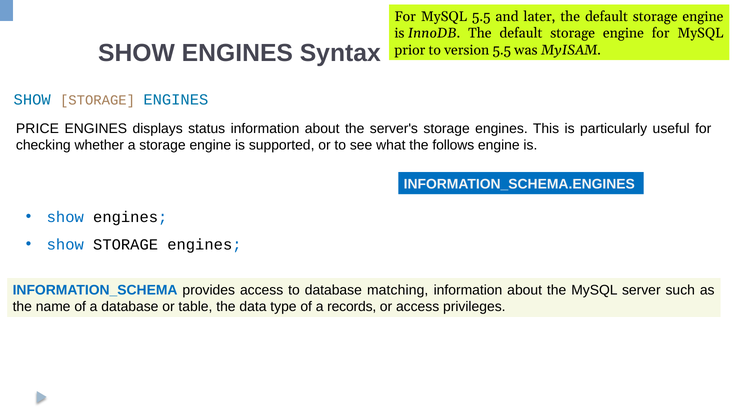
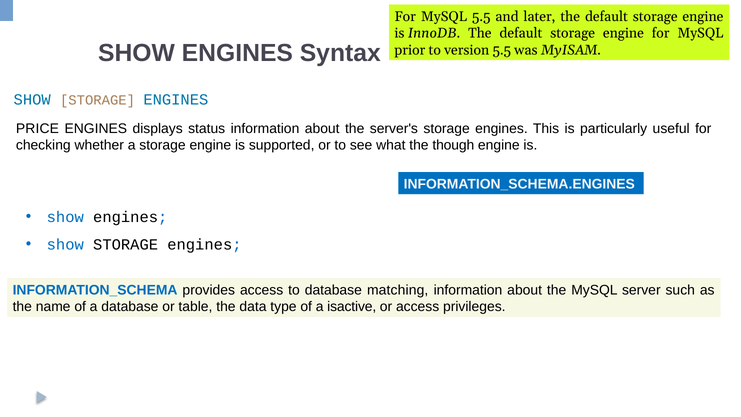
follows: follows -> though (453, 145)
records: records -> isactive (352, 307)
